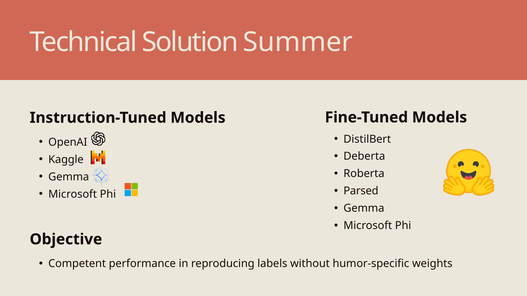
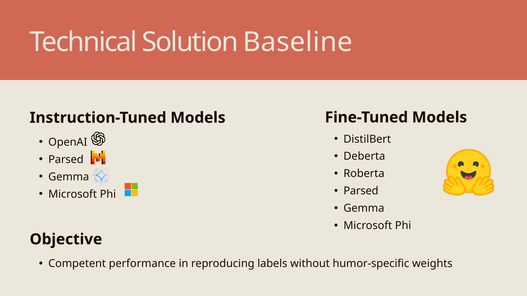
Summer: Summer -> Baseline (298, 42)
Kaggle: Kaggle -> Parsed (66, 160)
